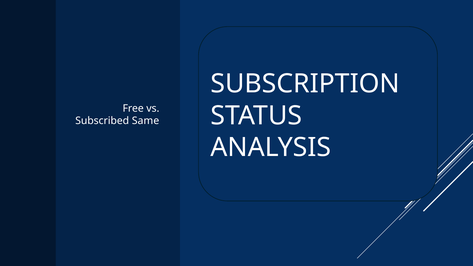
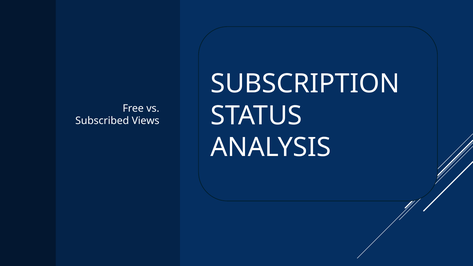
Same: Same -> Views (146, 121)
